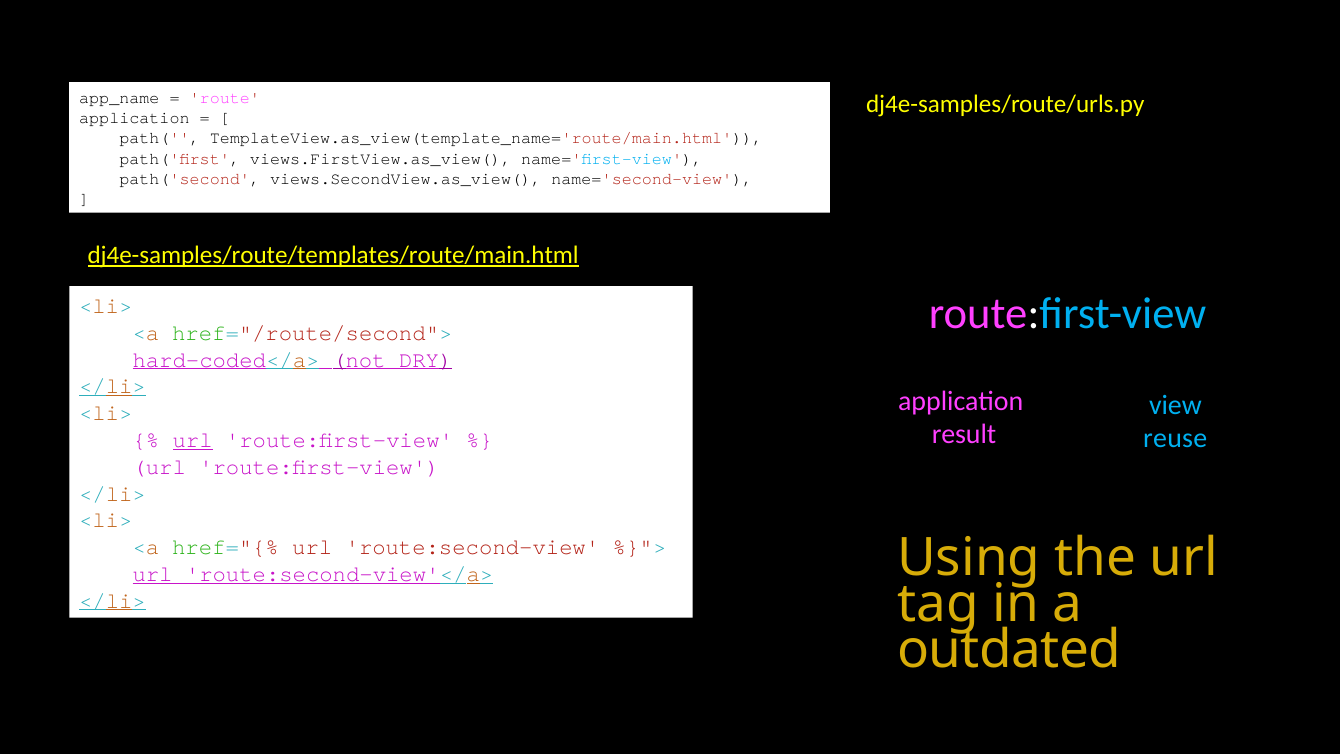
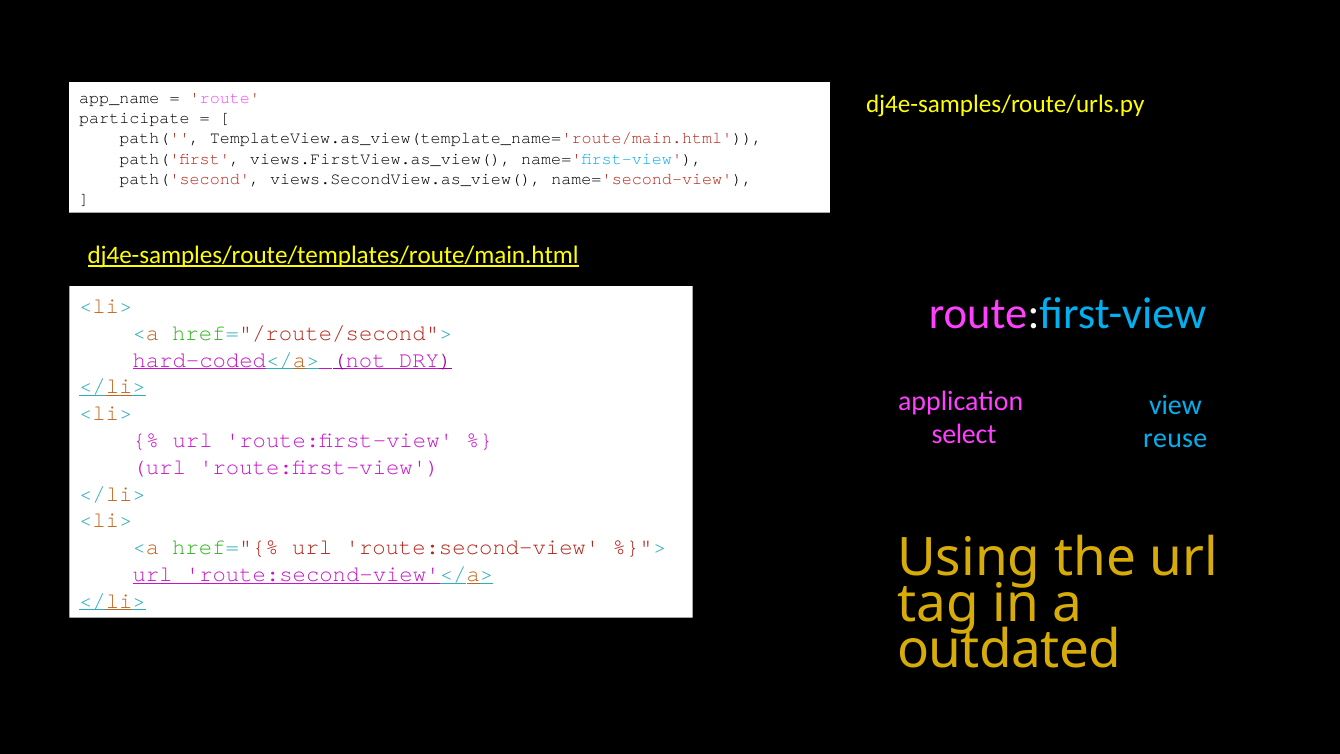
application: application -> participate (134, 118)
result: result -> select (964, 434)
url underline: present -> none (193, 440)
